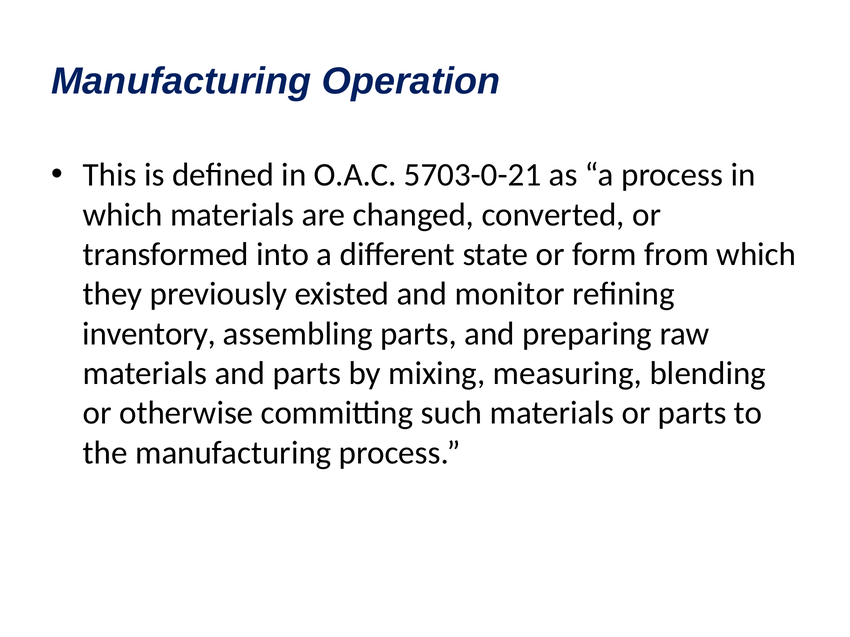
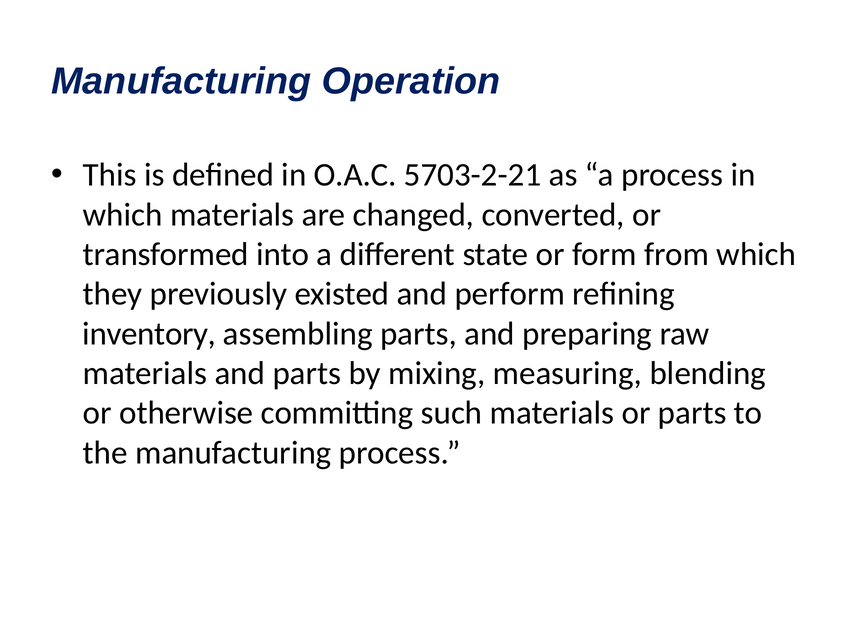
5703-0-21: 5703-0-21 -> 5703-2-21 (473, 175)
monitor: monitor -> perform (510, 294)
